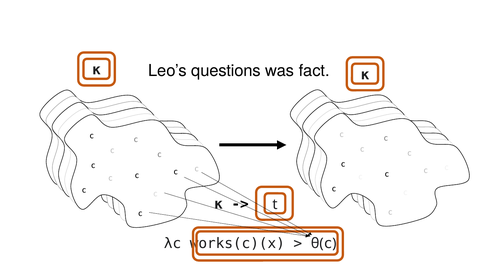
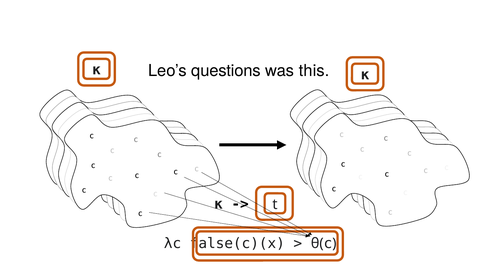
fact: fact -> this (314, 71)
works(c)(x: works(c)(x -> false(c)(x (237, 243)
